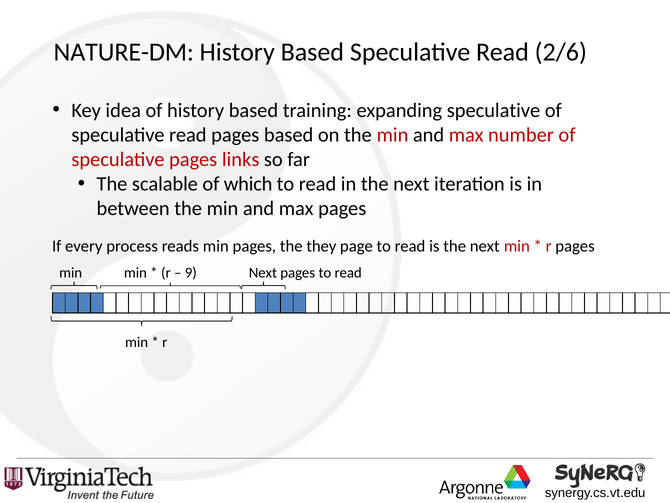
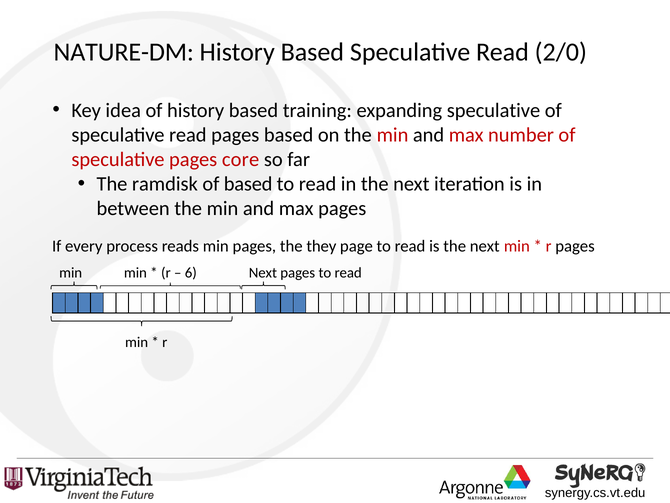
2/6: 2/6 -> 2/0 (561, 52)
links: links -> core (241, 159)
scalable: scalable -> ramdisk (165, 184)
of which: which -> based (248, 184)
9: 9 -> 6 (191, 272)
